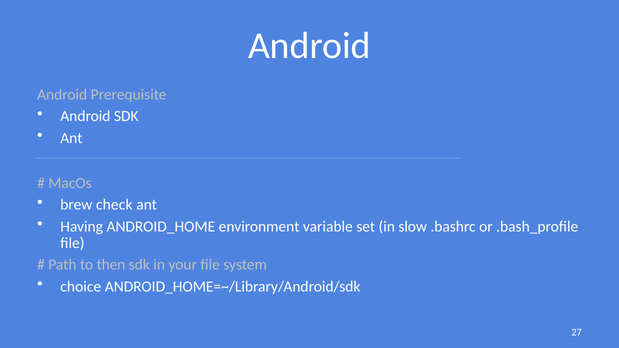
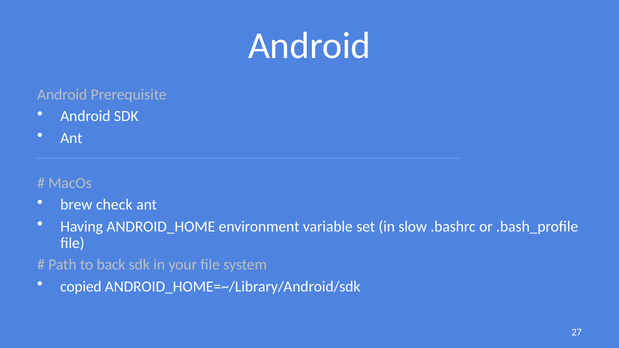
then: then -> back (111, 265)
choice: choice -> copied (81, 287)
